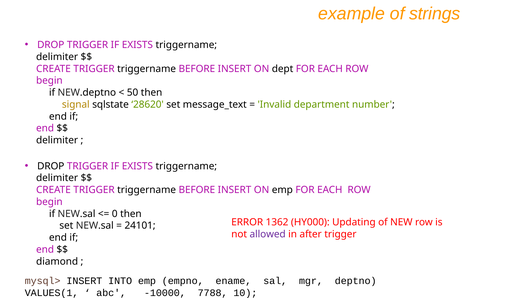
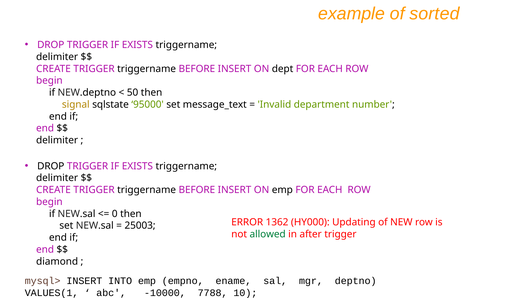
strings: strings -> sorted (435, 14)
28620: 28620 -> 95000 (148, 105)
24101: 24101 -> 25003 (140, 226)
allowed colour: purple -> green (268, 234)
